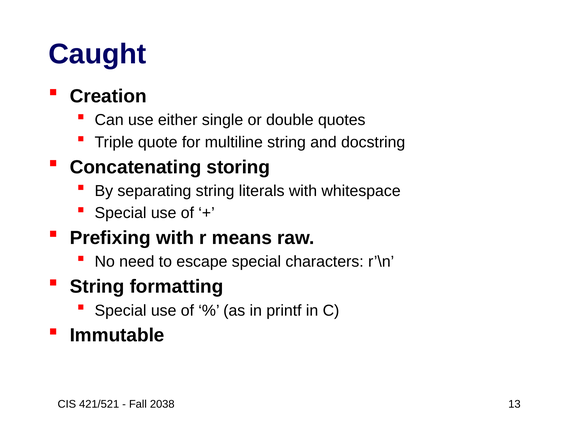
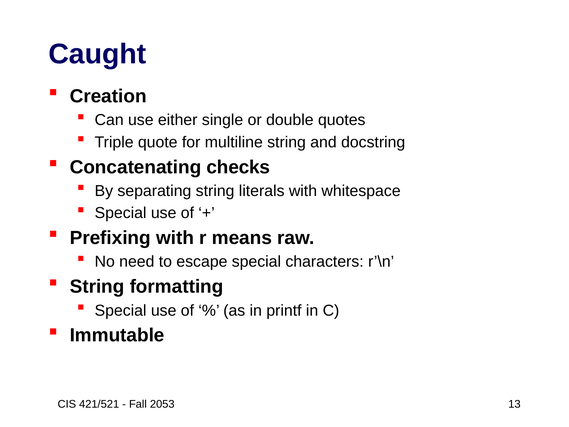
storing: storing -> checks (238, 167)
2038: 2038 -> 2053 (162, 404)
